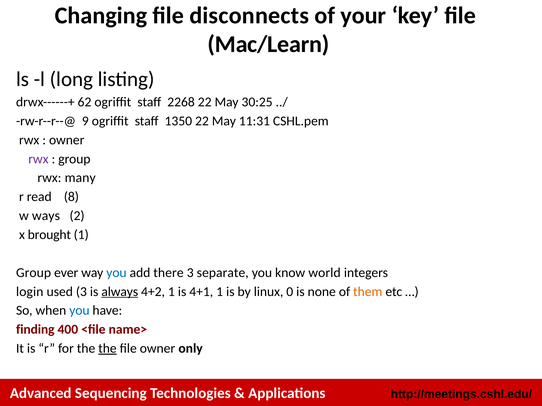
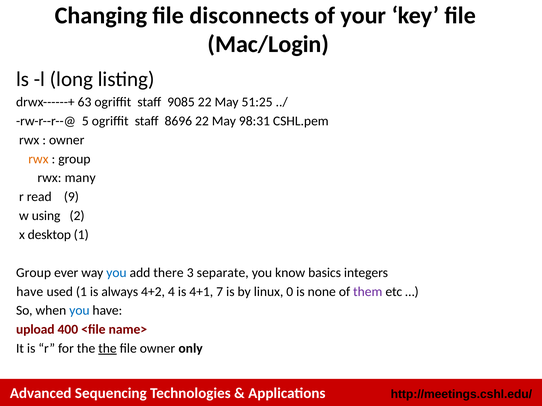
Mac/Learn: Mac/Learn -> Mac/Login (268, 44)
62: 62 -> 63 (85, 102)
2268: 2268 -> 9085 (181, 102)
30:25: 30:25 -> 51:25 (257, 102)
9: 9 -> 5 (85, 121)
1350: 1350 -> 8696 (178, 121)
11:31: 11:31 -> 98:31 (254, 121)
rwx colour: purple -> orange (38, 159)
8: 8 -> 9 (71, 197)
ways: ways -> using (46, 216)
brought: brought -> desktop (49, 235)
world: world -> basics (325, 273)
login: login -> have (30, 292)
used 3: 3 -> 1 (81, 292)
always underline: present -> none (120, 292)
4+2 1: 1 -> 4 (171, 292)
4+1 1: 1 -> 7 (220, 292)
them colour: orange -> purple (368, 292)
finding: finding -> upload (35, 330)
